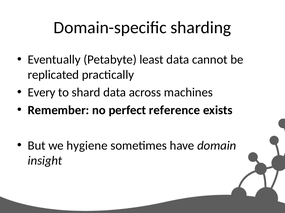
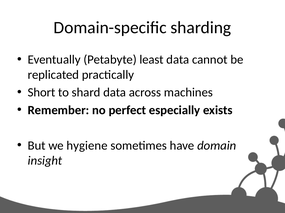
Every: Every -> Short (42, 93)
reference: reference -> especially (175, 110)
